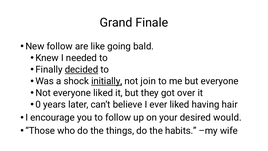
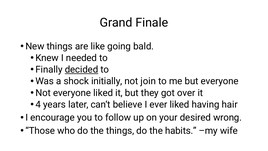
New follow: follow -> things (60, 46)
initially underline: present -> none (107, 81)
0: 0 -> 4 (38, 104)
would: would -> wrong (227, 117)
